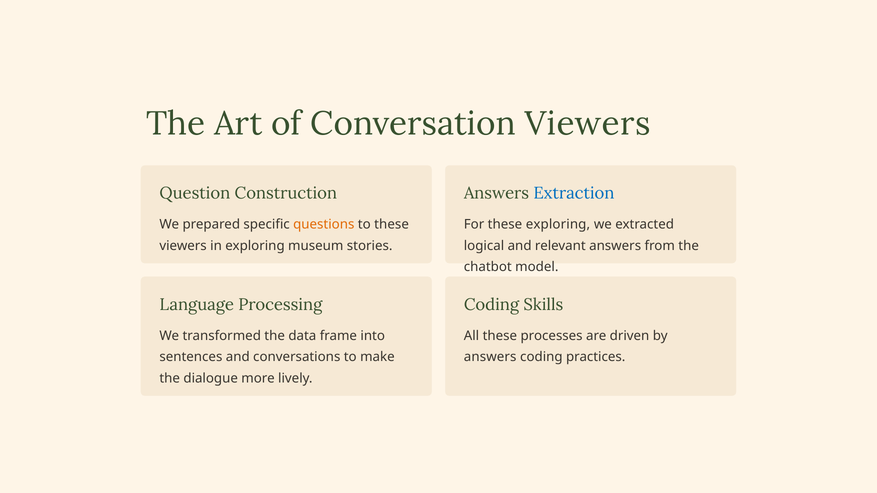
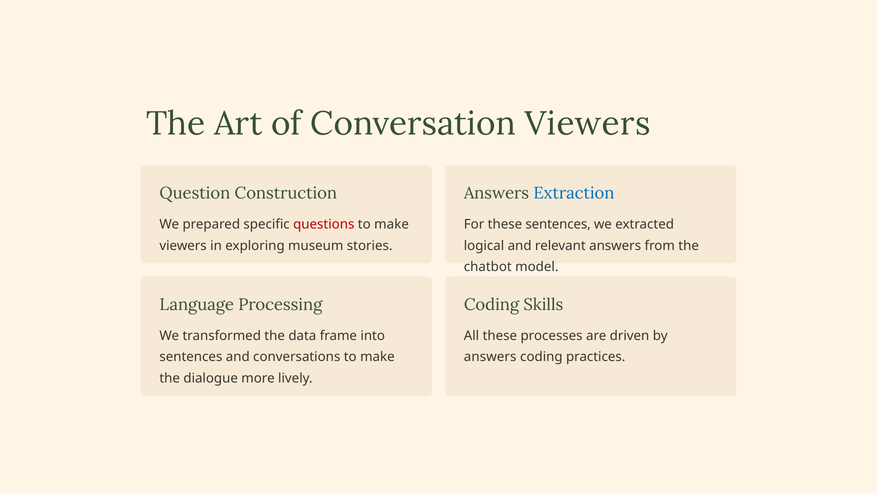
questions colour: orange -> red (324, 224)
these: these -> make (392, 224)
these exploring: exploring -> sentences (558, 224)
